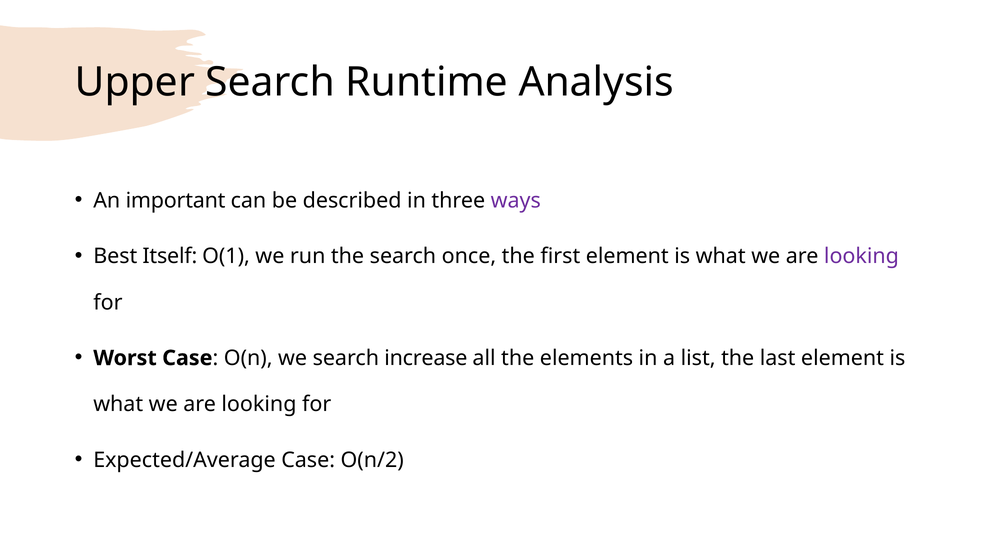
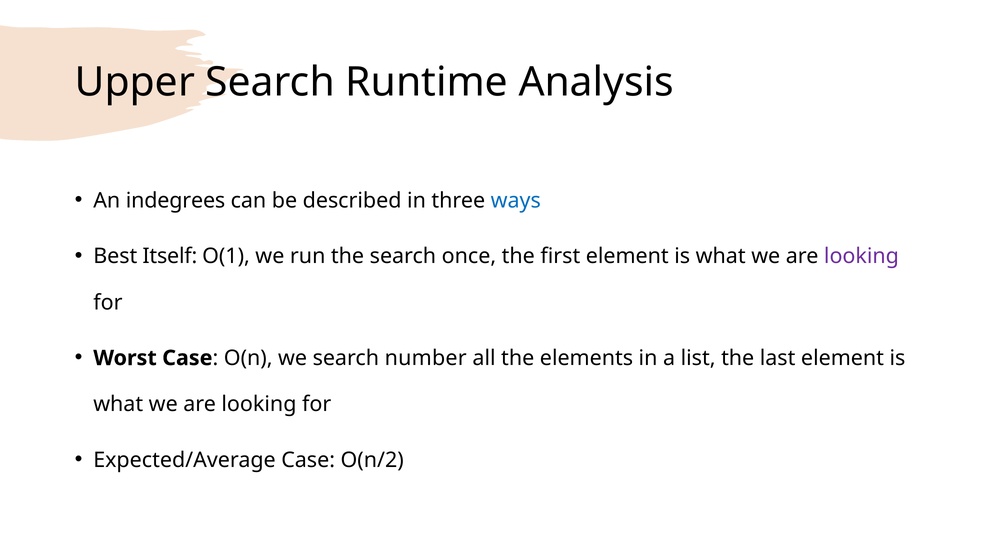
important: important -> indegrees (176, 201)
ways colour: purple -> blue (516, 201)
increase: increase -> number (426, 358)
